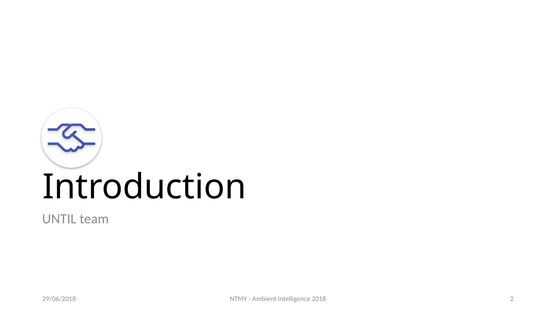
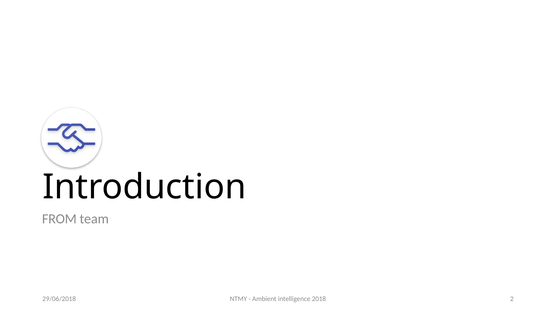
UNTIL: UNTIL -> FROM (59, 219)
